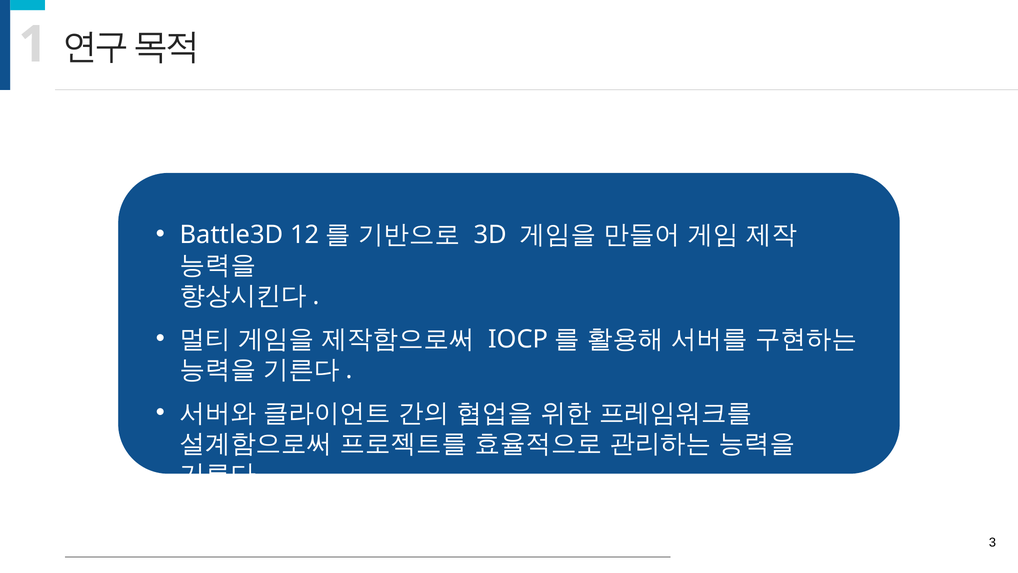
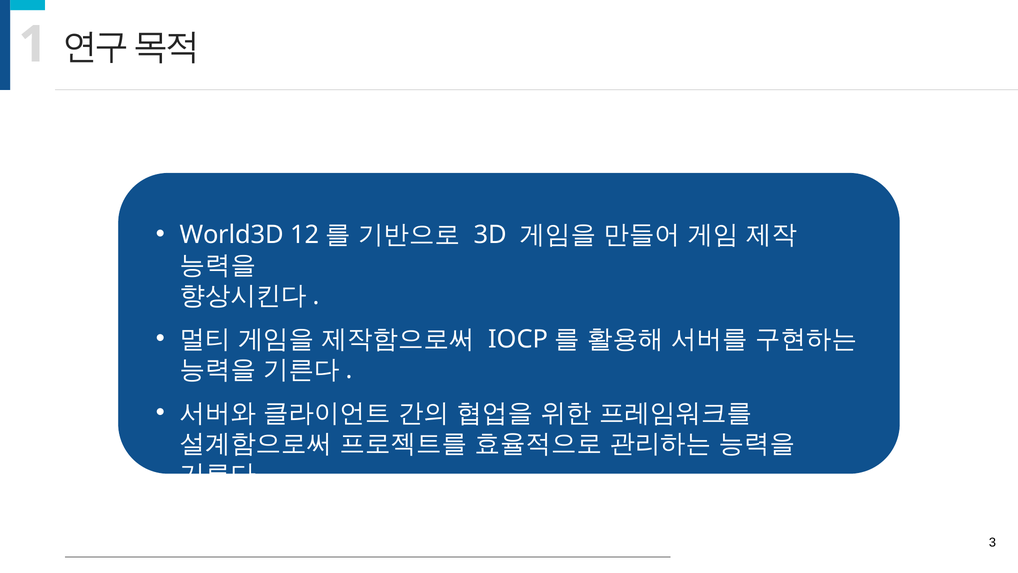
Battle3D: Battle3D -> World3D (232, 235)
